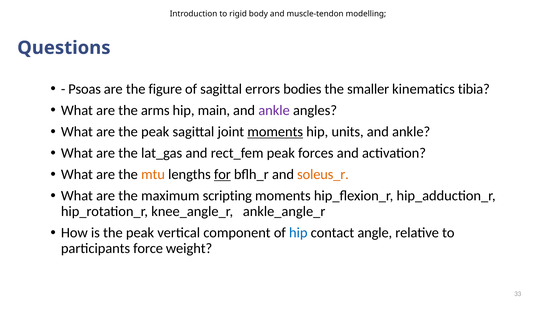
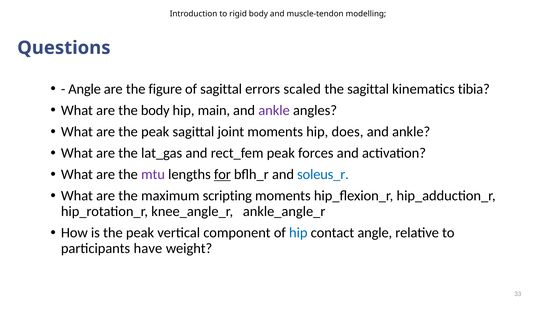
Psoas: Psoas -> Angle (85, 89)
bodies: bodies -> scaled (302, 89)
the smaller: smaller -> sagittal (368, 89)
the arms: arms -> body (155, 110)
moments underline: present -> none (275, 132)
units: units -> does (347, 132)
mtu colour: orange -> purple (153, 174)
soleus_r colour: orange -> blue (323, 174)
force: force -> have (148, 248)
